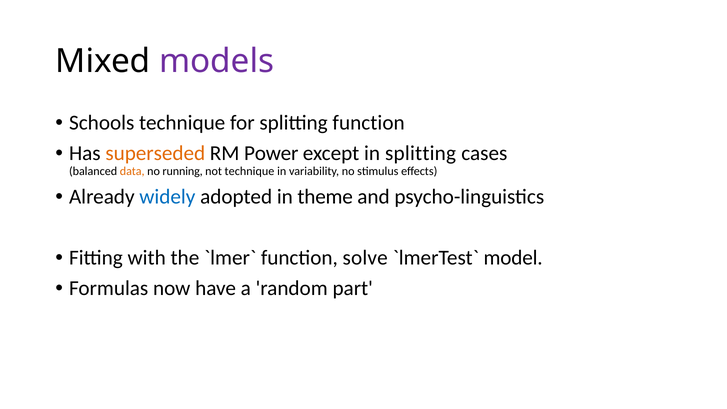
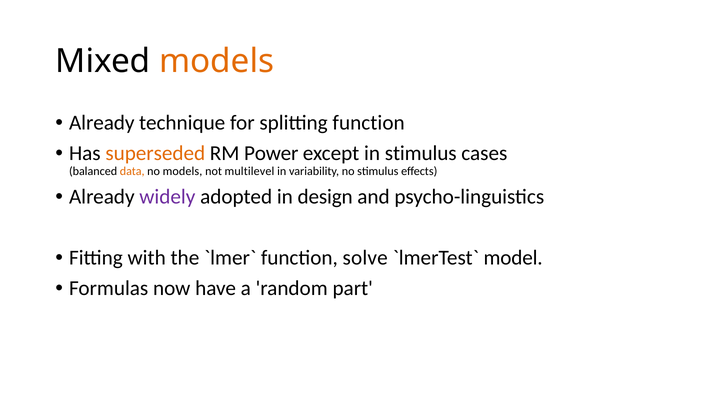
models colour: purple -> orange (217, 61)
Schools: Schools -> Already (102, 123)
in splitting: splitting -> stimulus (421, 153)
no running: running -> models (182, 171)
not technique: technique -> multilevel (249, 171)
widely colour: blue -> purple (167, 197)
theme: theme -> design (325, 197)
